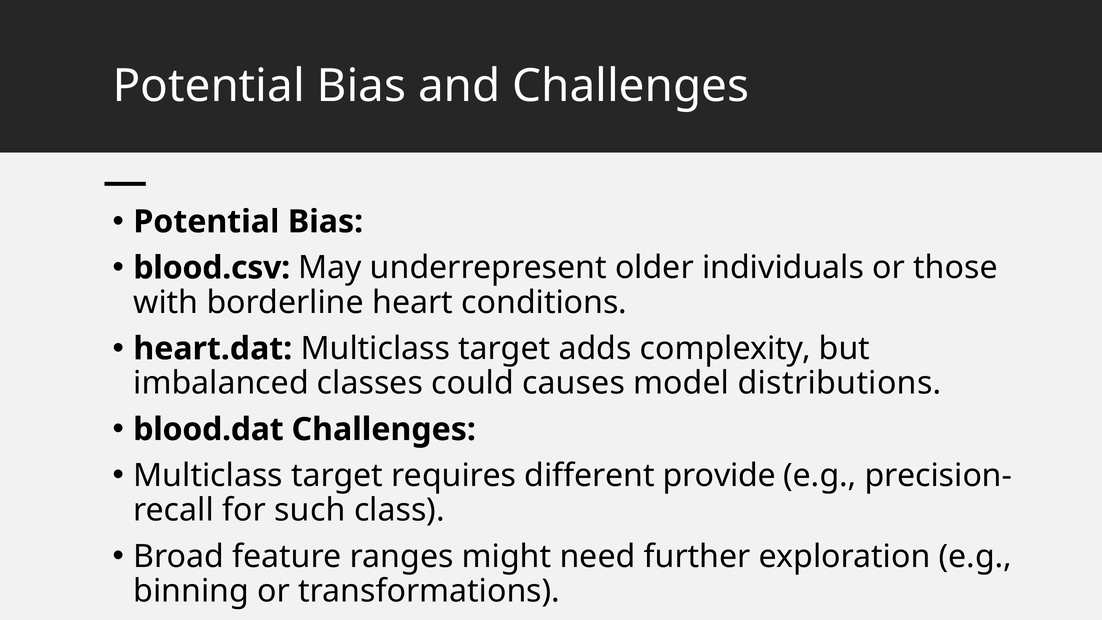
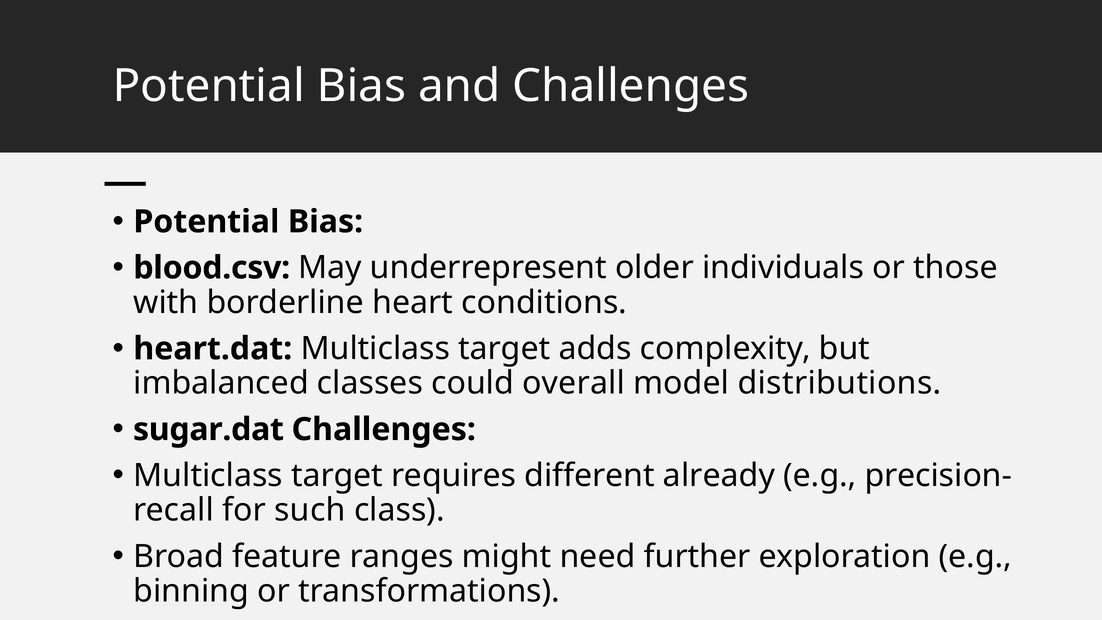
causes: causes -> overall (574, 383)
blood.dat: blood.dat -> sugar.dat (208, 429)
provide: provide -> already (719, 476)
